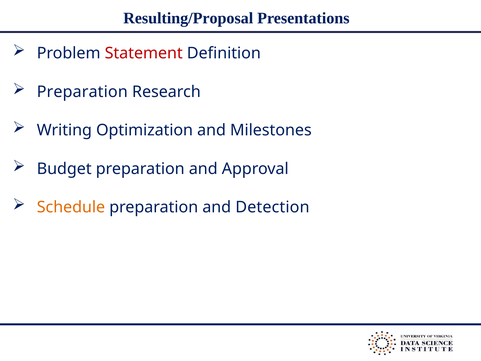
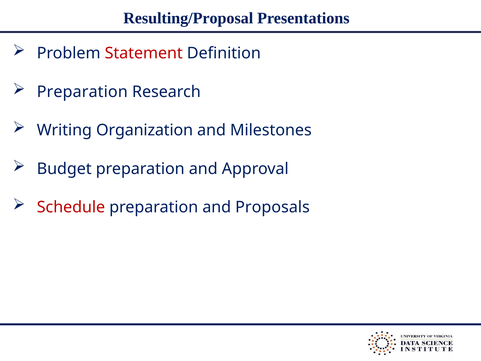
Optimization: Optimization -> Organization (145, 130)
Schedule colour: orange -> red (71, 207)
Detection: Detection -> Proposals (273, 207)
